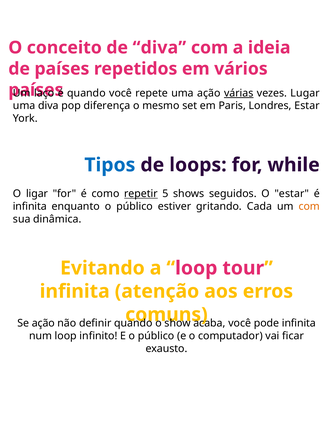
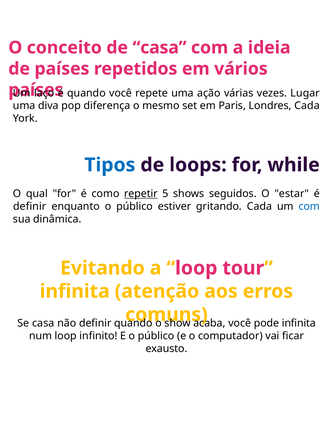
de diva: diva -> casa (160, 48)
várias underline: present -> none (239, 93)
Londres Estar: Estar -> Cada (307, 106)
ligar: ligar -> qual (37, 194)
infinita: infinita -> definir (30, 206)
com colour: orange -> blue (309, 206)
Se ação: ação -> casa (43, 323)
